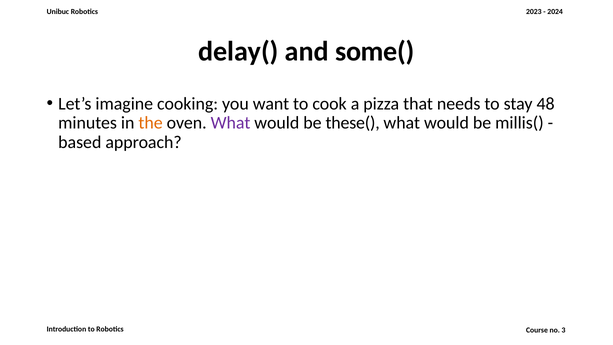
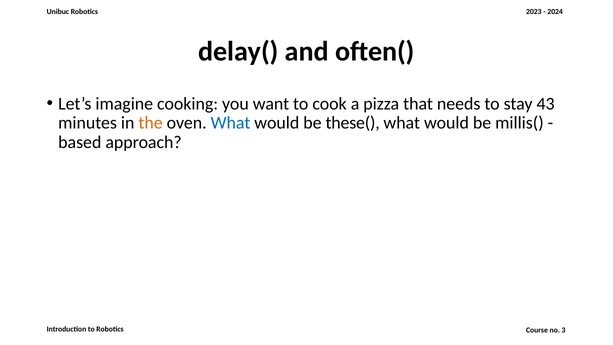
some(: some( -> often( (375, 52)
48: 48 -> 43 (546, 104)
What colour: purple -> blue (231, 123)
